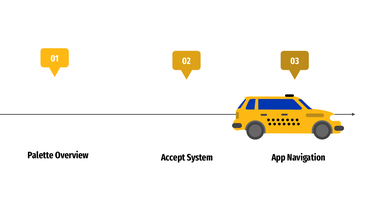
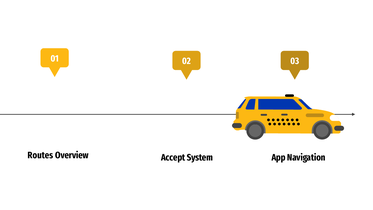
Palette: Palette -> Routes (40, 155)
